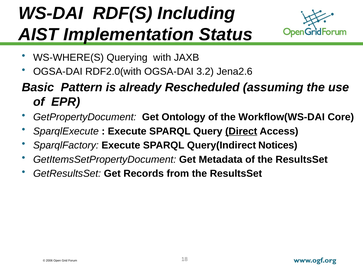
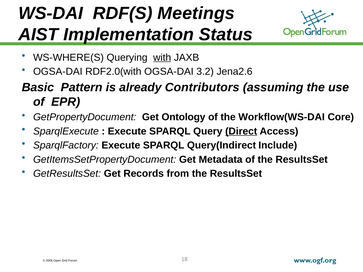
Including: Including -> Meetings (196, 13)
with underline: none -> present (162, 58)
Rescheduled: Rescheduled -> Contributors (202, 88)
Notices: Notices -> Include (278, 145)
